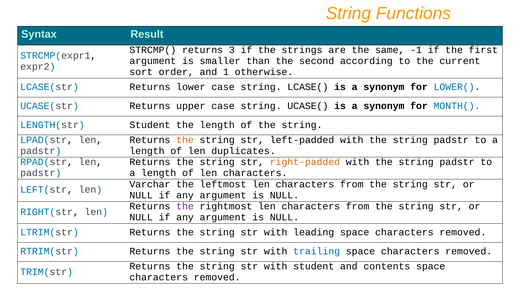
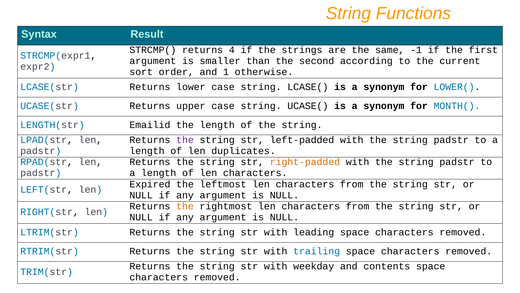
3: 3 -> 4 (232, 50)
LENGTH(str Student: Student -> Emailid (150, 125)
the colour: orange -> purple (185, 140)
Varchar: Varchar -> Expired (150, 184)
the colour: purple -> orange (185, 206)
with student: student -> weekday (314, 266)
